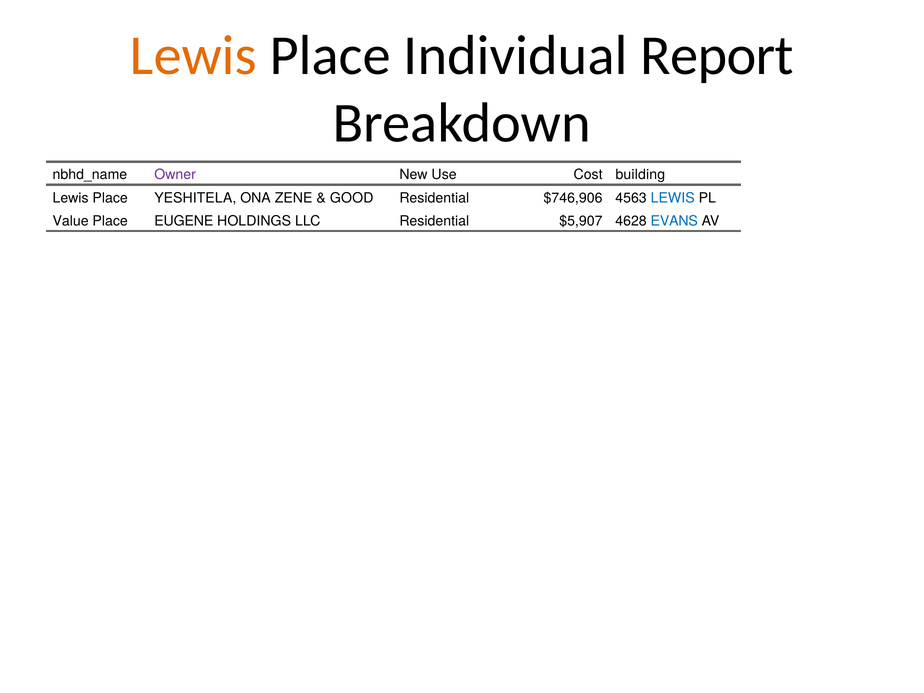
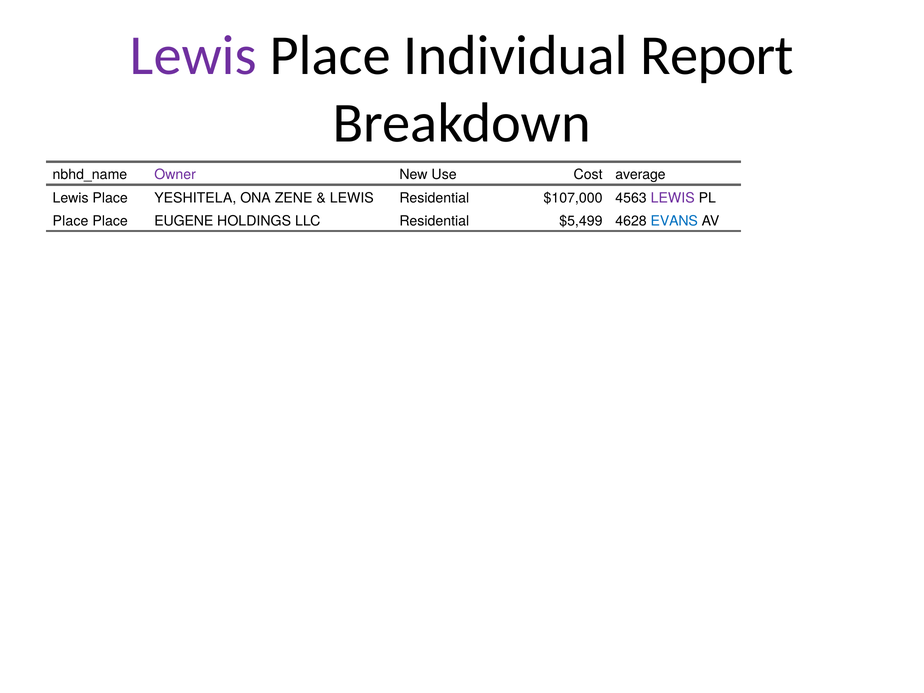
Lewis colour: orange -> purple (193, 56)
building: building -> average (640, 175)
GOOD: GOOD -> LEWIS (352, 198)
$746,906: $746,906 -> $107,000 (573, 198)
LEWIS colour: blue -> purple (673, 198)
Value: Value -> Place (71, 221)
$5,907: $5,907 -> $5,499 (581, 221)
